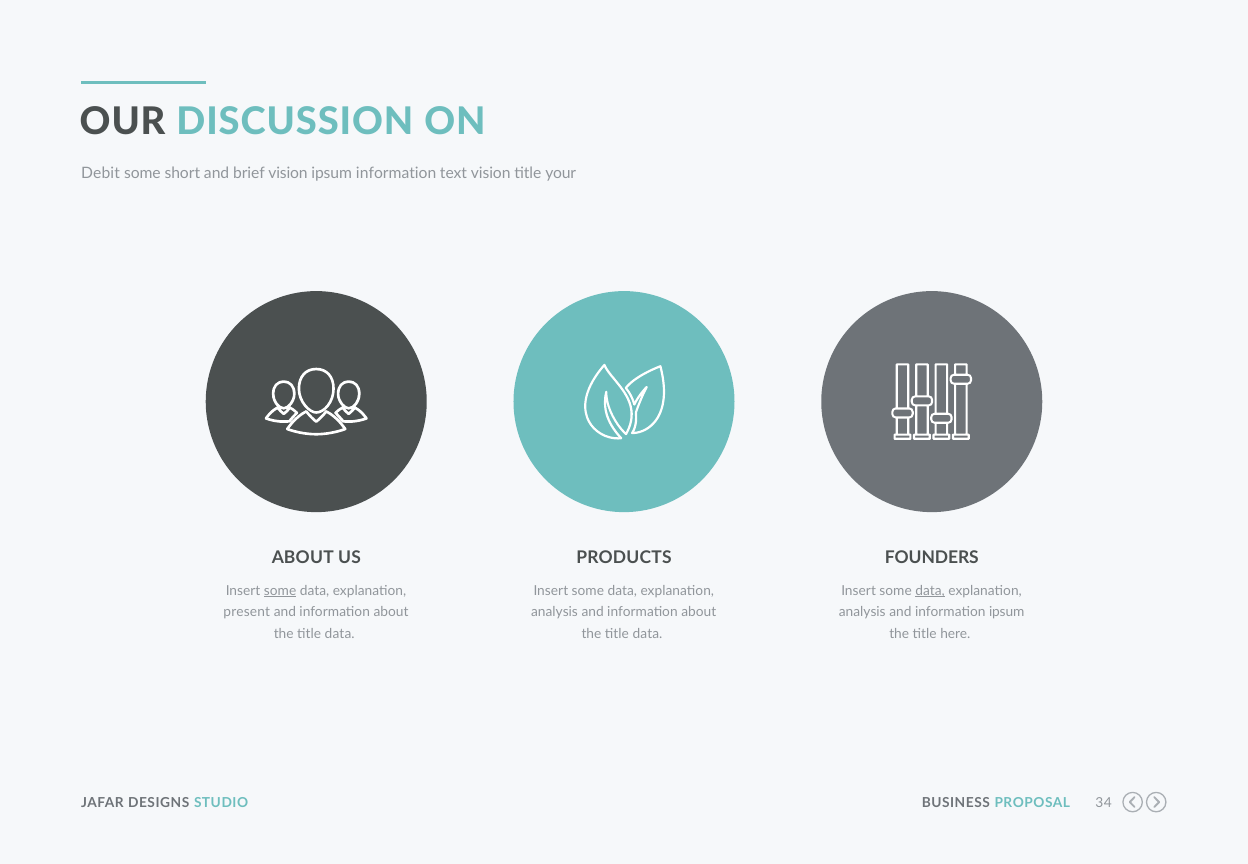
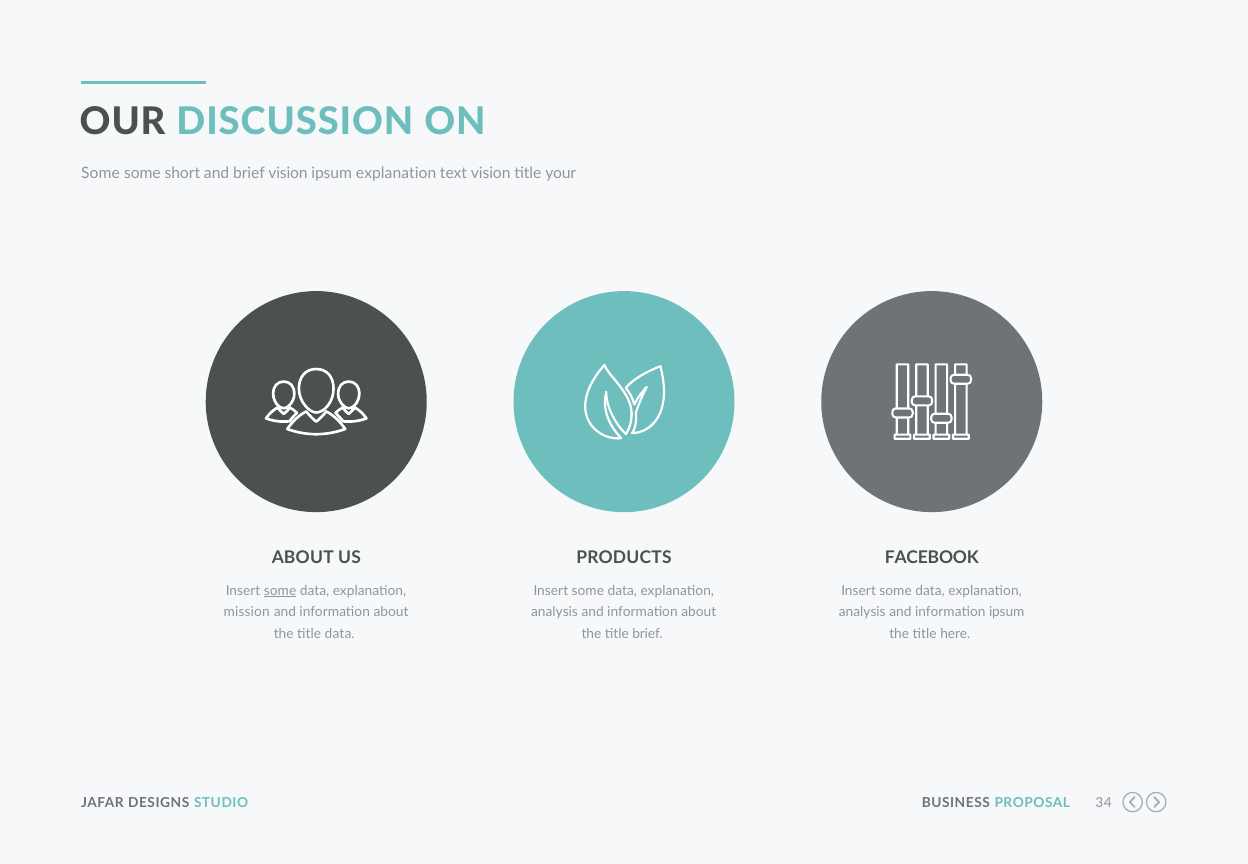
Debit: Debit -> Some (101, 174)
ipsum information: information -> explanation (396, 174)
FOUNDERS: FOUNDERS -> FACEBOOK (932, 557)
data underline: present -> none (930, 591)
present: present -> mission (247, 612)
data: data -> brief (648, 634)
